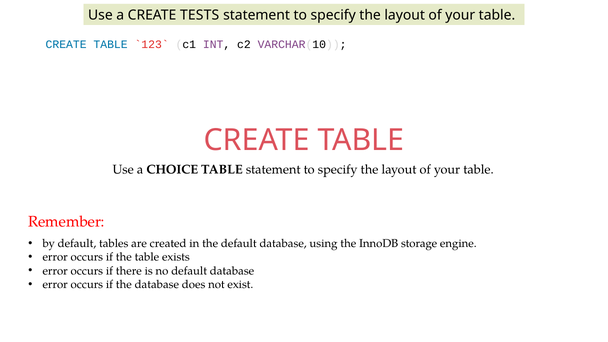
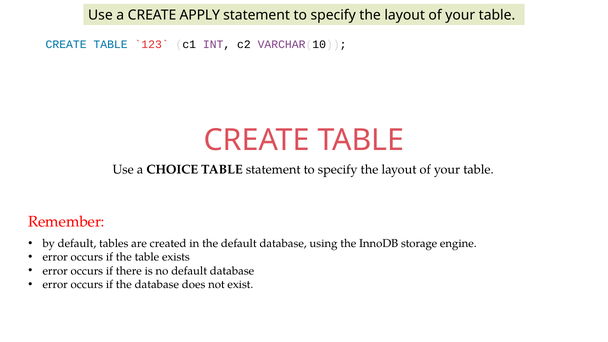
TESTS: TESTS -> APPLY (200, 15)
